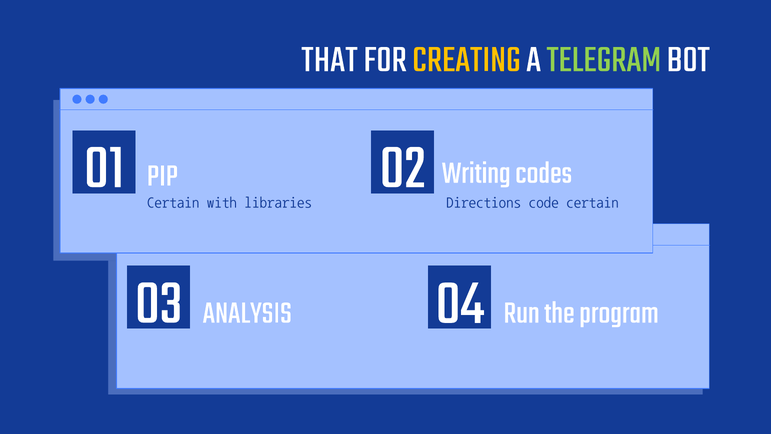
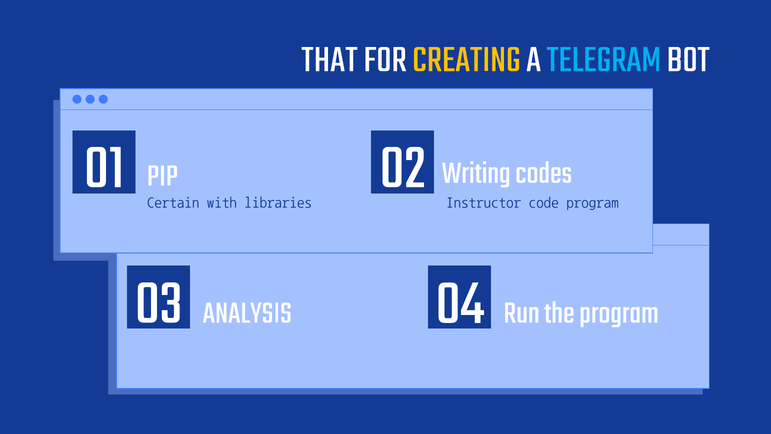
TELEGRAM colour: light green -> light blue (604, 58)
Directions: Directions -> Instructor (484, 202)
code certain: certain -> program (593, 202)
